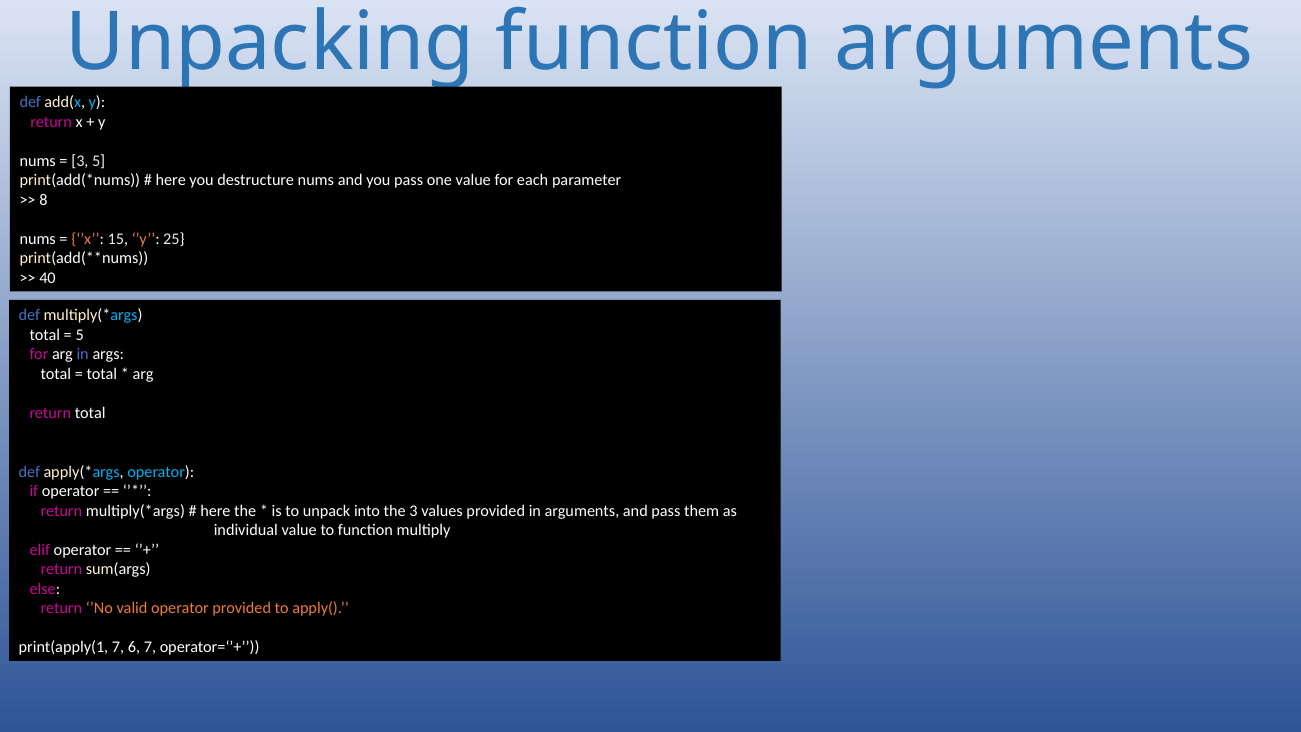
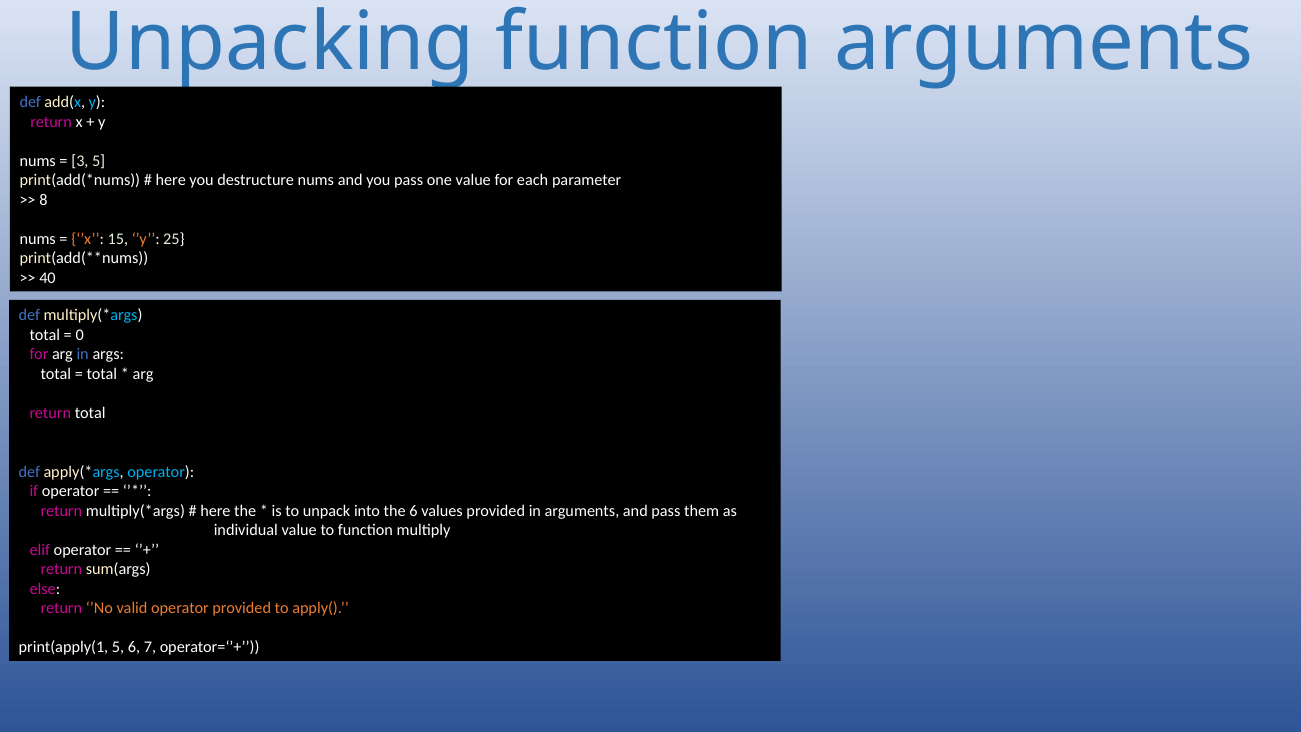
5: 5 -> 0 (80, 335)
the 3: 3 -> 6 (413, 511)
print(apply(1 7: 7 -> 5 (118, 647)
